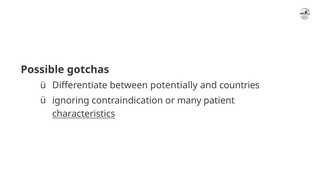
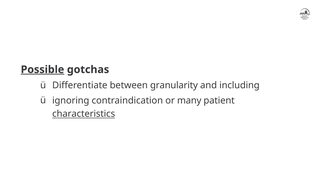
Possible underline: none -> present (42, 70)
potentially: potentially -> granularity (174, 85)
countries: countries -> including (239, 85)
